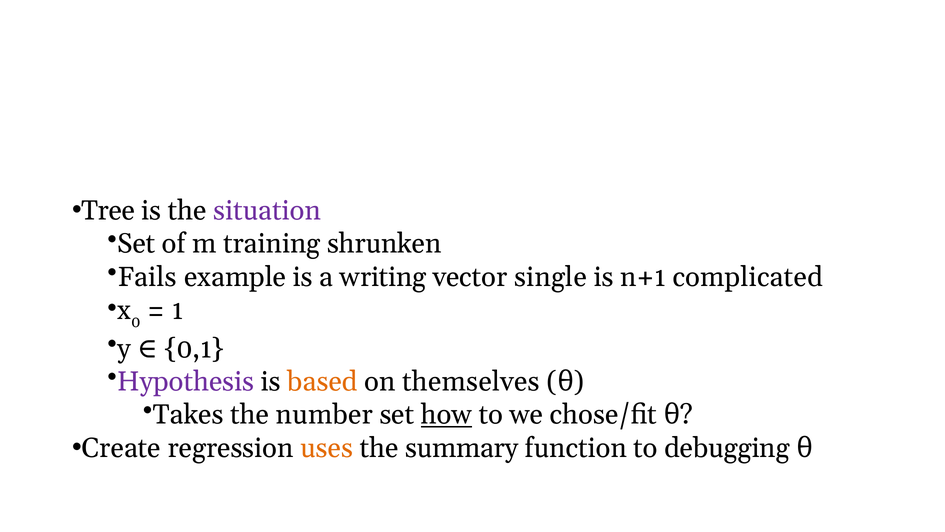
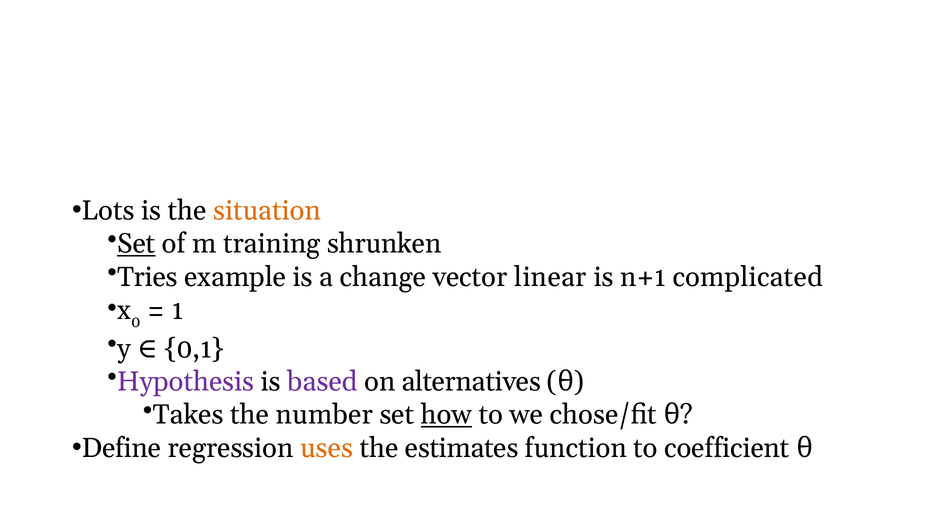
Tree: Tree -> Lots (108, 211)
situation colour: purple -> orange (267, 211)
Set underline: none -> present (136, 244)
Fails: Fails -> Tries (147, 277)
writing: writing -> change (383, 277)
single: single -> linear (551, 277)
based colour: orange -> purple (323, 382)
themselves: themselves -> alternatives (471, 382)
Create: Create -> Define (121, 448)
summary: summary -> estimates (462, 448)
debugging: debugging -> coefficient (727, 448)
